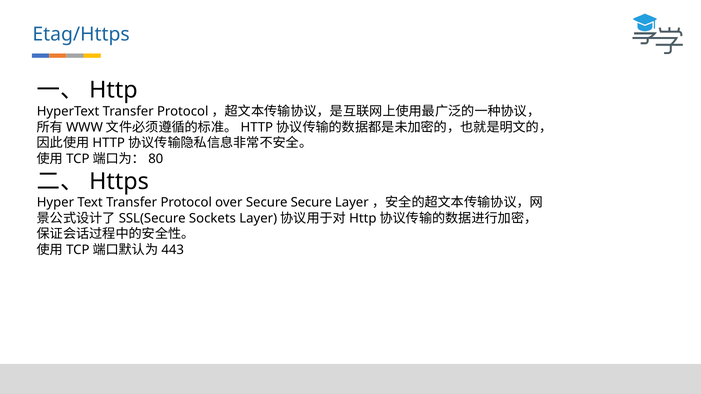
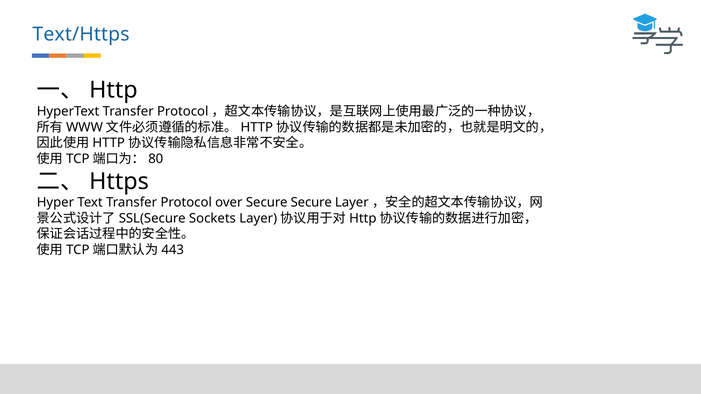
Etag/Https: Etag/Https -> Text/Https (81, 34)
